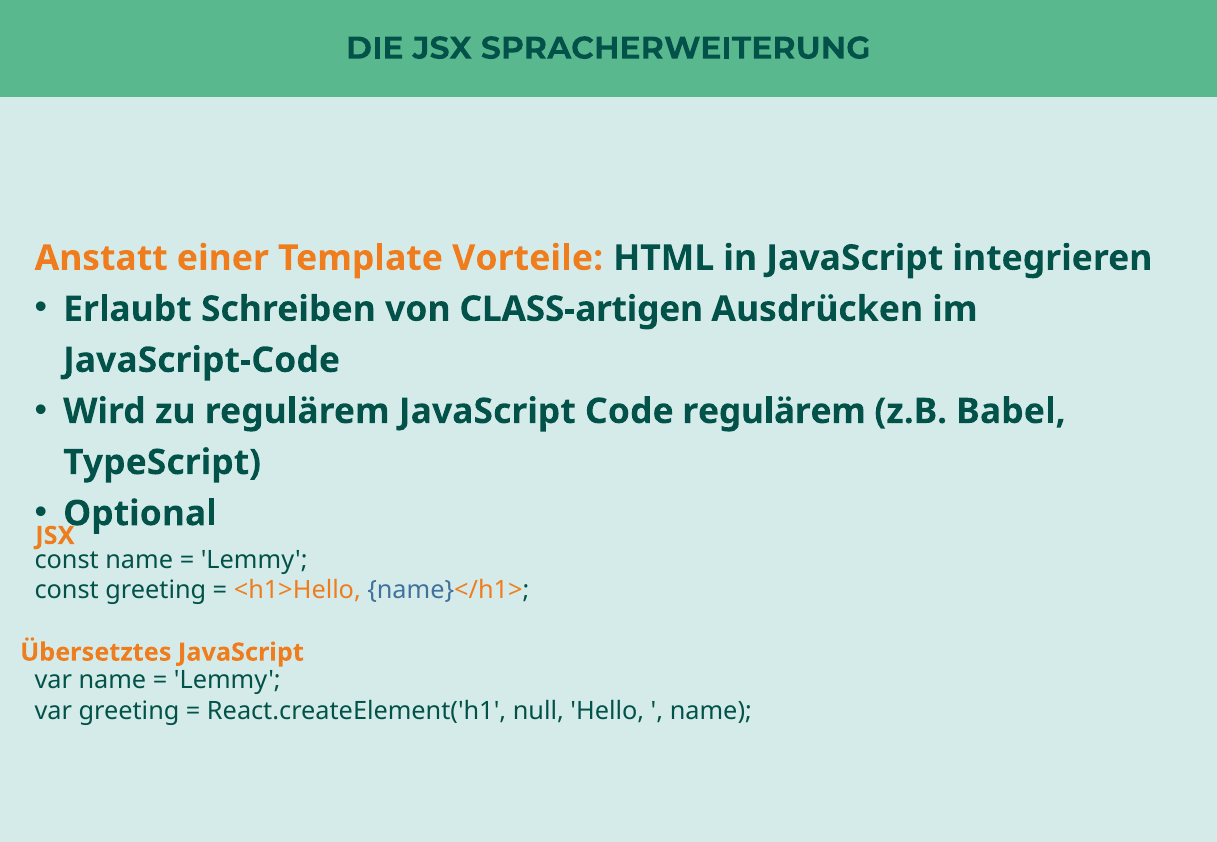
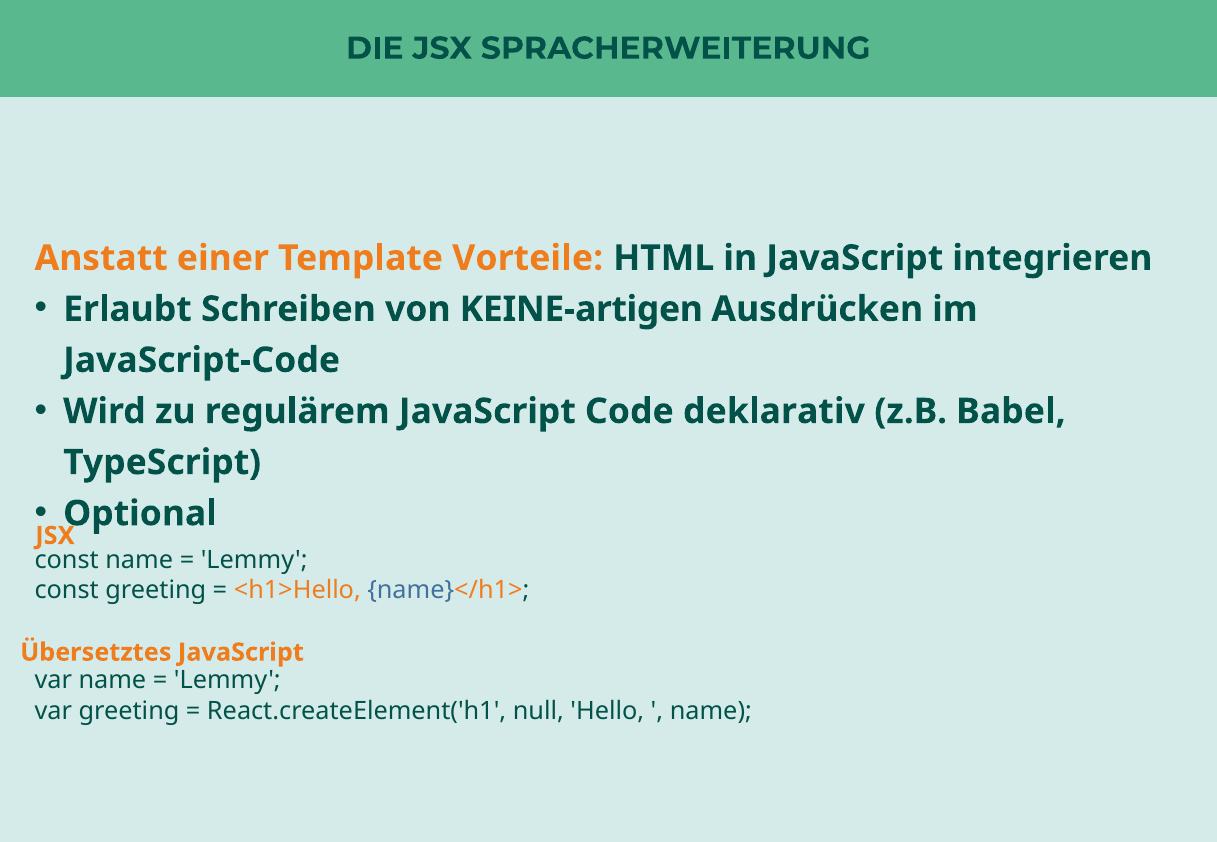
CLASS-artigen: CLASS-artigen -> KEINE-artigen (581, 309)
Code regulärem: regulärem -> deklarativ (774, 412)
